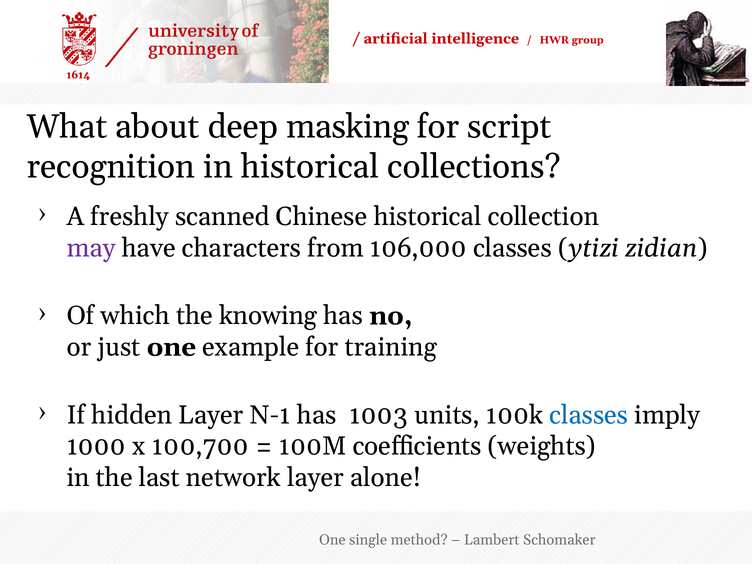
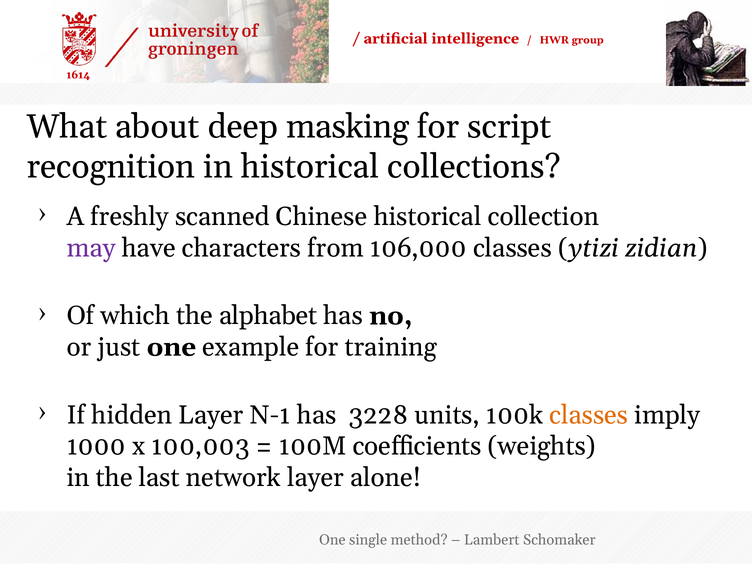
knowing: knowing -> alphabet (268, 316)
1003: 1003 -> 3228 (379, 415)
classes colour: blue -> orange (589, 415)
100,700: 100,700 -> 100,003 (200, 446)
